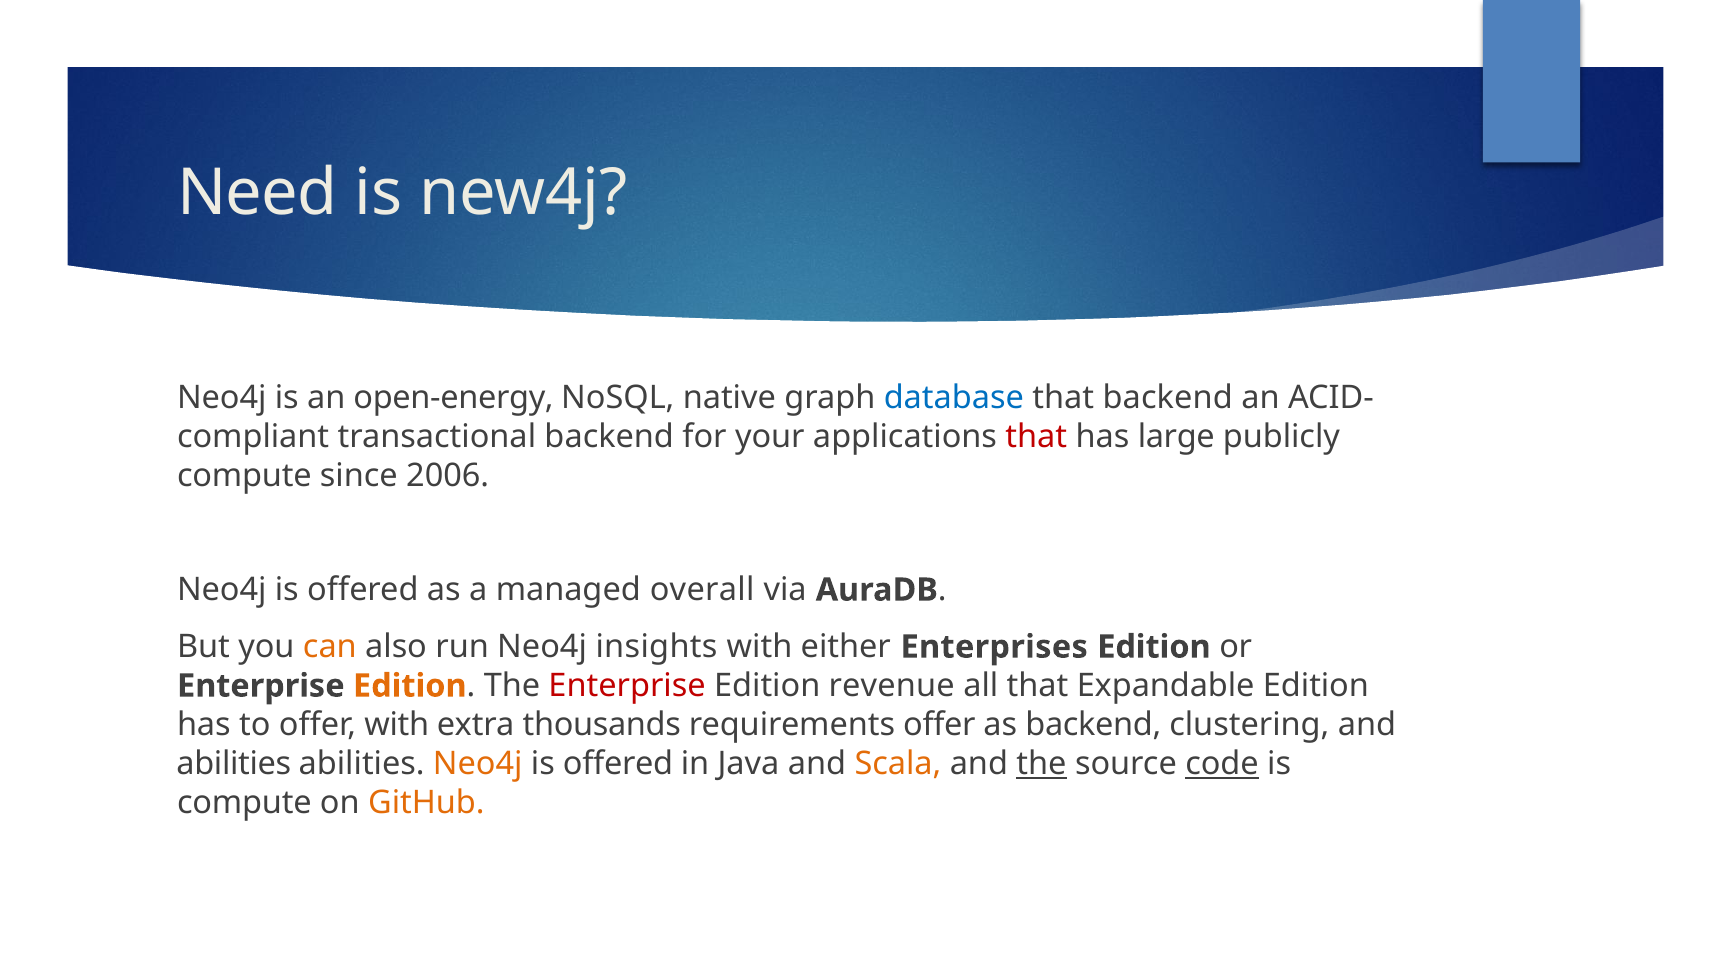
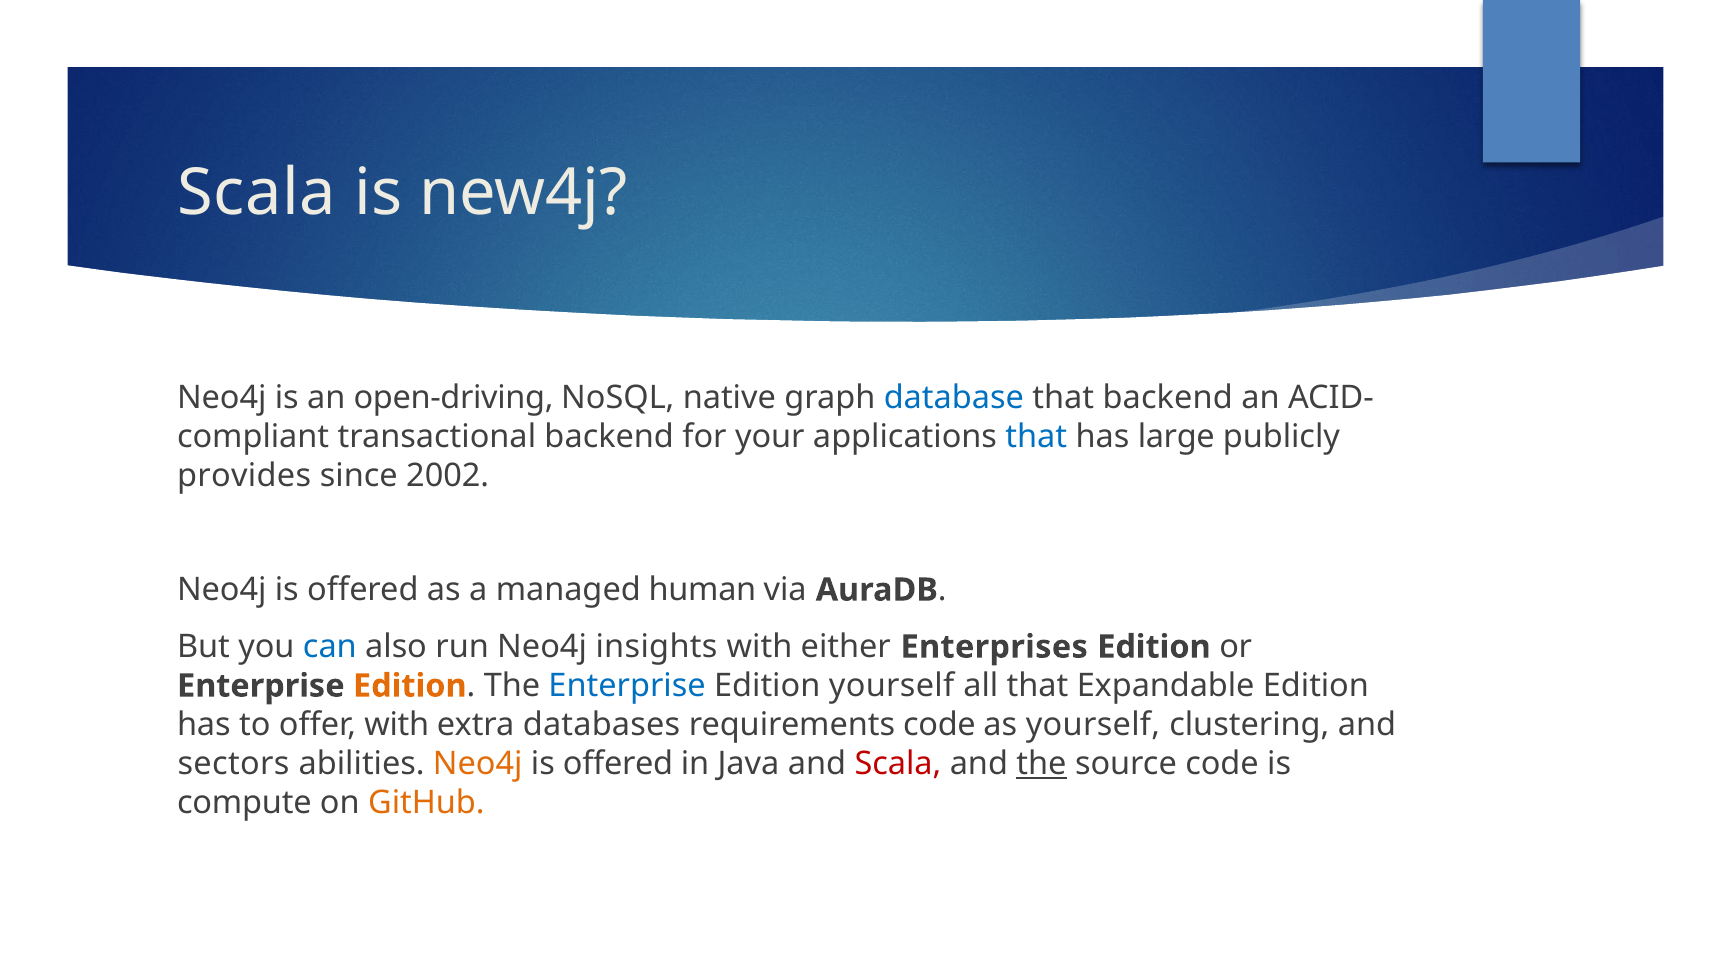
Need: Need -> Scala (257, 193)
open-energy: open-energy -> open-driving (454, 398)
that colour: red -> blue (1036, 437)
compute: compute -> provides (244, 476)
2006: 2006 -> 2002 (448, 476)
overall: overall -> human (702, 590)
can colour: orange -> blue (330, 647)
Enterprise colour: red -> blue (627, 686)
Edition revenue: revenue -> yourself (892, 686)
thousands: thousands -> databases (602, 725)
requirements offer: offer -> code (939, 725)
as backend: backend -> yourself (1093, 725)
abilities: abilities -> sectors (233, 764)
Scala colour: orange -> red (898, 764)
code underline: present -> none (1222, 764)
